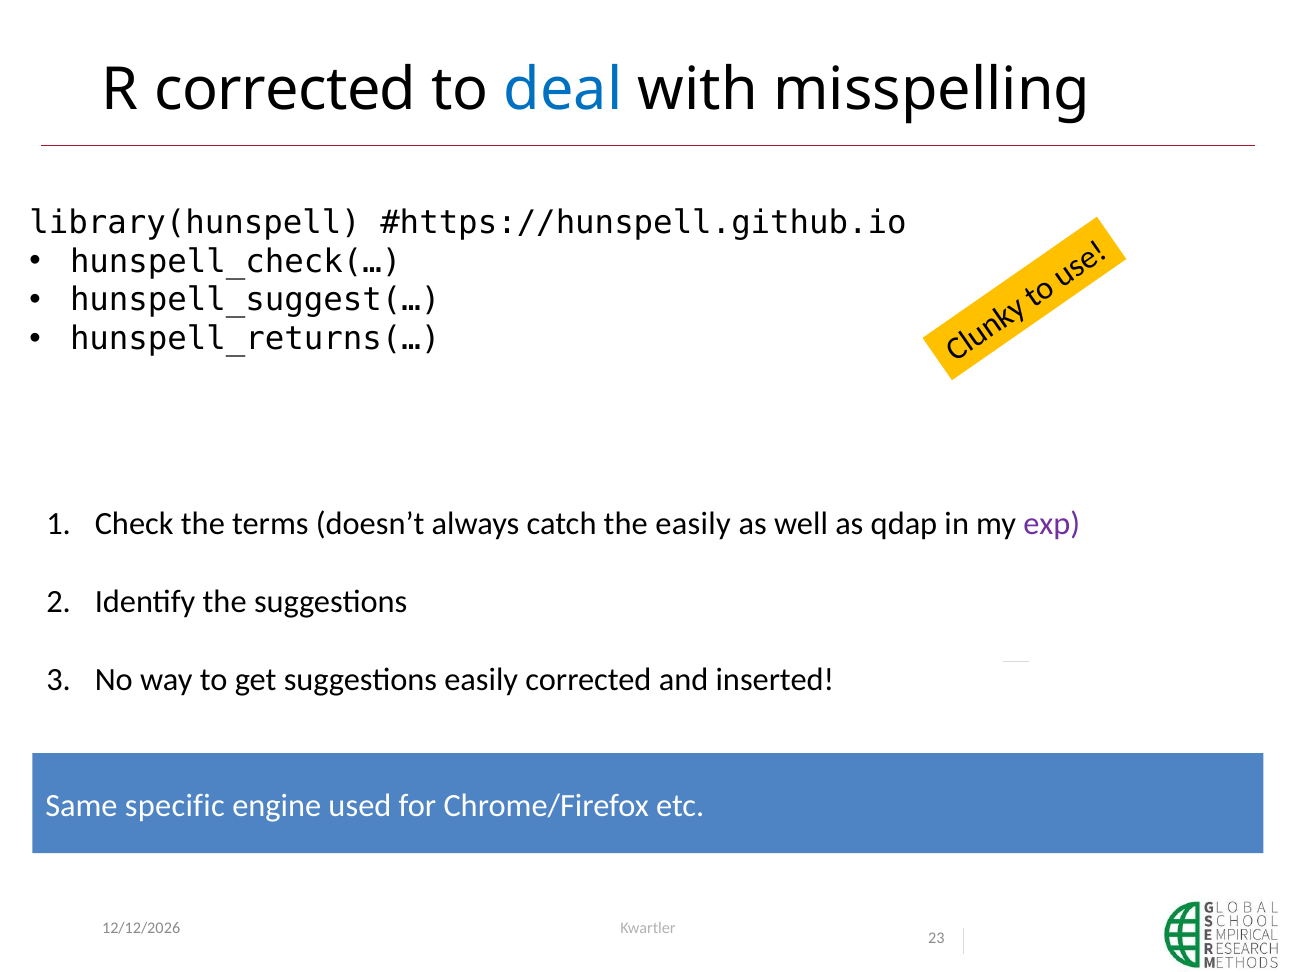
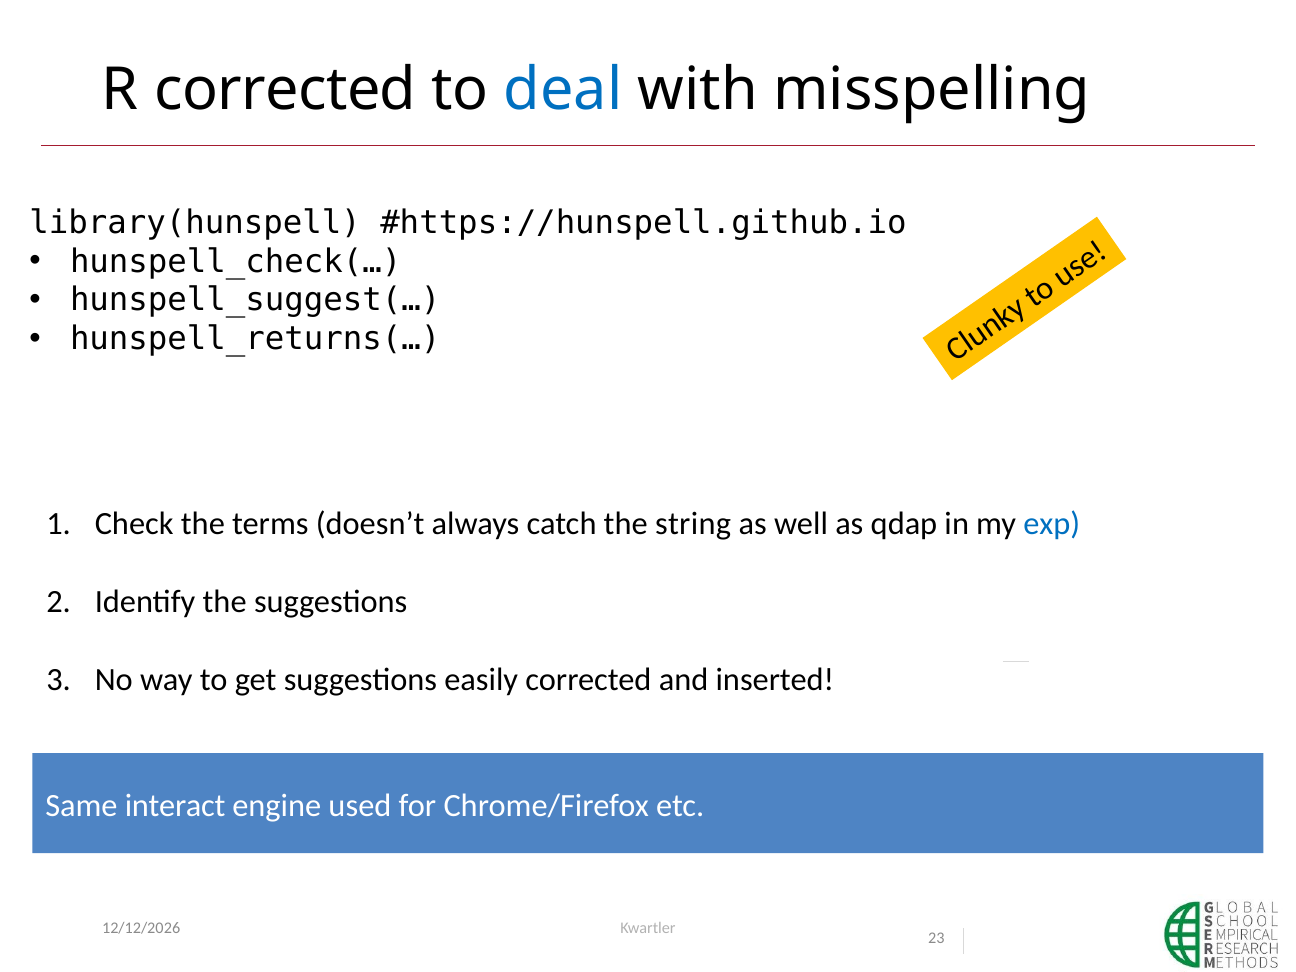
the easily: easily -> string (693, 524)
exp colour: purple -> blue (1052, 524)
specific: specific -> interact (175, 805)
